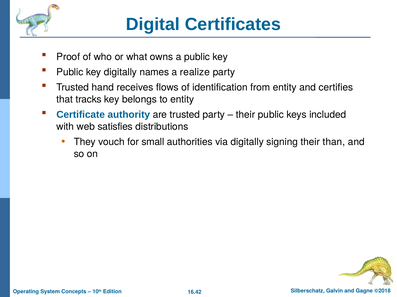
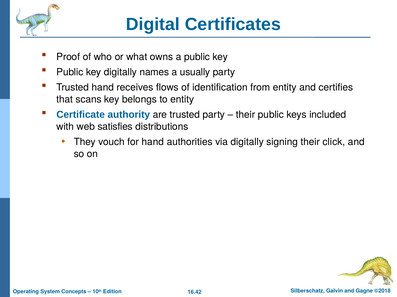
realize: realize -> usually (195, 72)
tracks: tracks -> scans (89, 100)
for small: small -> hand (153, 142)
than: than -> click (334, 142)
